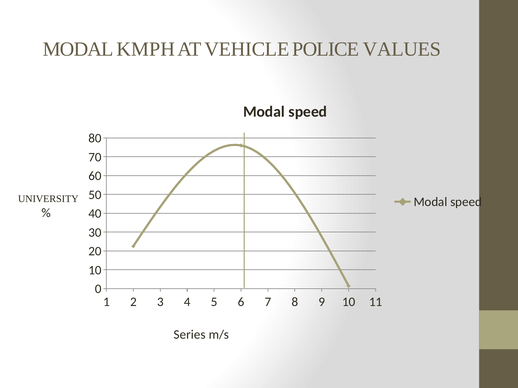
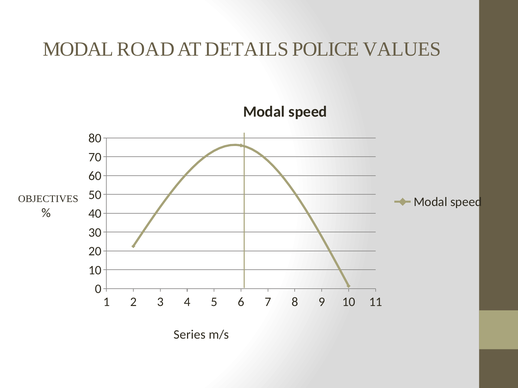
KMPH: KMPH -> ROAD (146, 49)
VEHICLE: VEHICLE -> DETAILS (247, 49)
UNIVERSITY: UNIVERSITY -> OBJECTIVES (48, 199)
